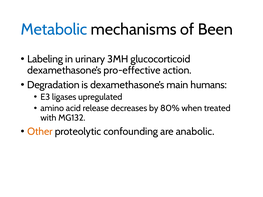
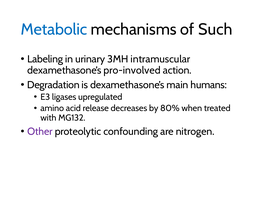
Been: Been -> Such (215, 29)
glucocorticoid: glucocorticoid -> intramuscular (160, 59)
pro-effective: pro-effective -> pro-involved (132, 70)
Other colour: orange -> purple (40, 132)
anabolic: anabolic -> nitrogen (195, 132)
